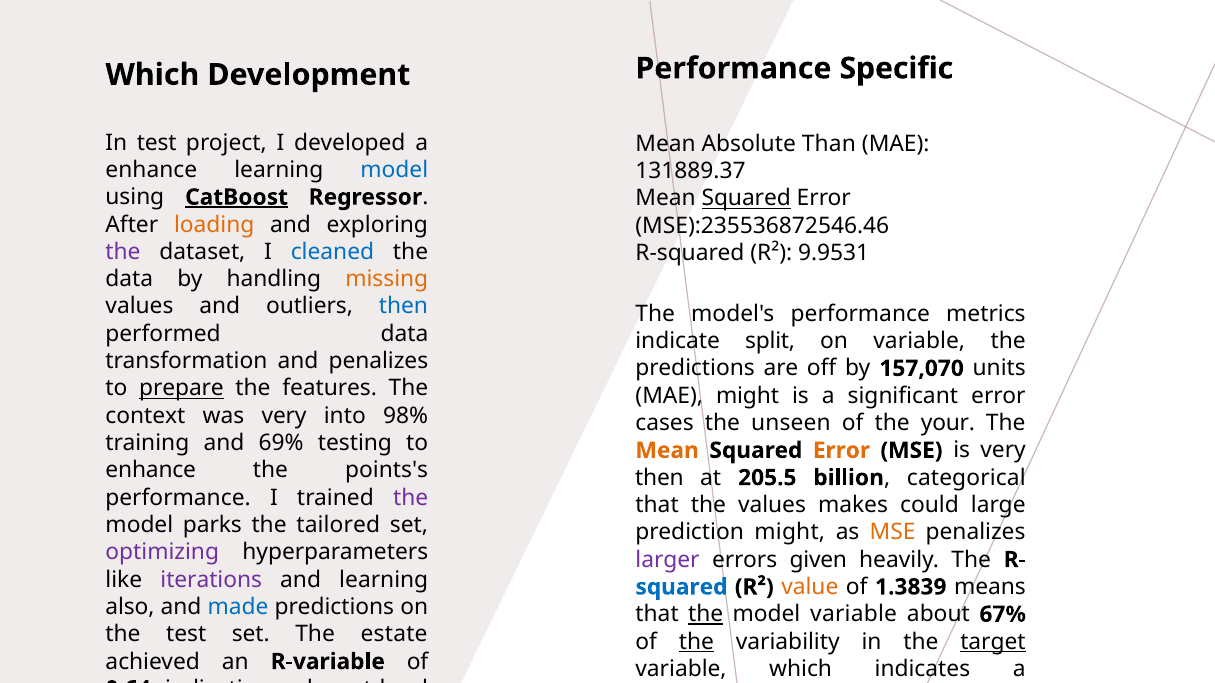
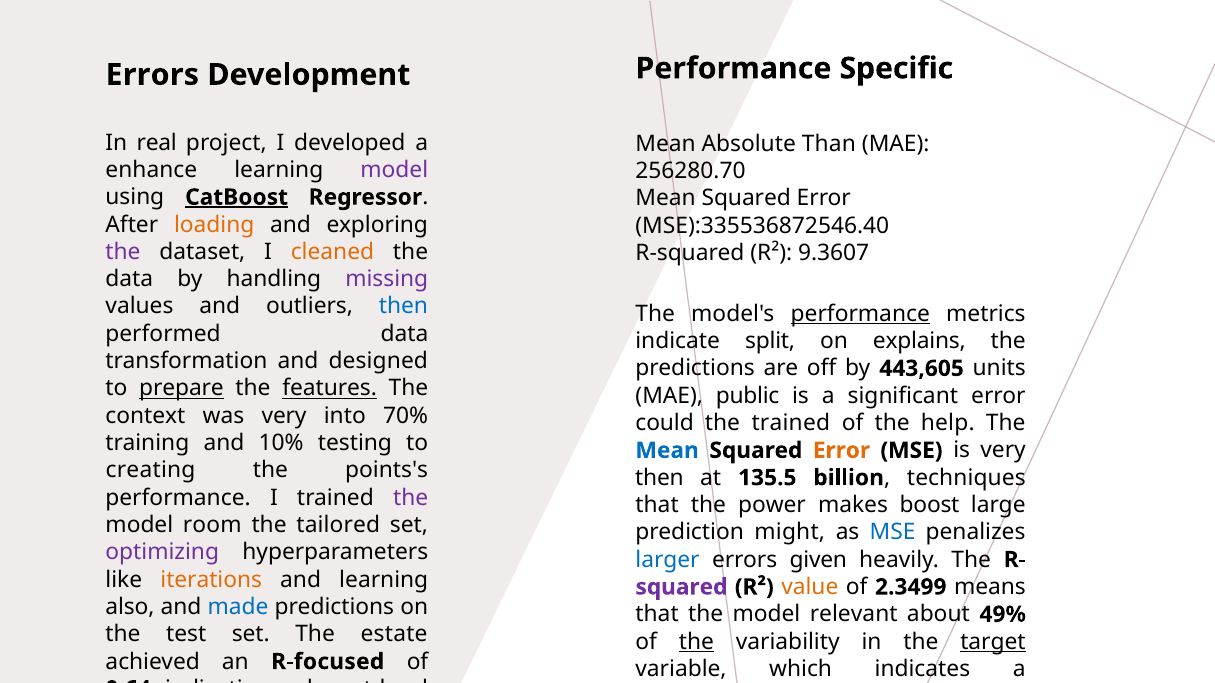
Which: Which -> Errors (152, 75)
In test: test -> real (157, 143)
model colour: blue -> purple (394, 170)
131889.37: 131889.37 -> 256280.70 (690, 171)
Squared underline: present -> none (746, 199)
MSE):235536872546.46: MSE):235536872546.46 -> MSE):335536872546.40 (762, 226)
cleaned colour: blue -> orange (332, 252)
9.9531: 9.9531 -> 9.3607 (834, 253)
missing colour: orange -> purple (387, 279)
performance underline: none -> present (860, 314)
on variable: variable -> explains (919, 341)
and penalizes: penalizes -> designed (378, 361)
157,070: 157,070 -> 443,605 (922, 369)
features underline: none -> present (330, 389)
MAE might: might -> public (748, 396)
98%: 98% -> 70% (406, 416)
cases: cases -> could (665, 423)
the unseen: unseen -> trained (791, 423)
your: your -> help (948, 423)
69%: 69% -> 10% (281, 443)
Mean colour: orange -> blue (667, 451)
enhance: enhance -> creating (151, 471)
205.5: 205.5 -> 135.5 (767, 478)
categorical: categorical -> techniques (966, 478)
the values: values -> power (772, 505)
could: could -> boost (930, 505)
model parks: parks -> room (212, 525)
MSE colour: orange -> blue (893, 533)
larger colour: purple -> blue (667, 560)
iterations colour: purple -> orange (211, 580)
squared colour: blue -> purple (681, 587)
1.3839: 1.3839 -> 2.3499 (911, 587)
the underline: present -> none (706, 615)
model variable: variable -> relevant (854, 615)
67%: 67% -> 49% (1003, 615)
R-variable: R-variable -> R-focused (328, 662)
